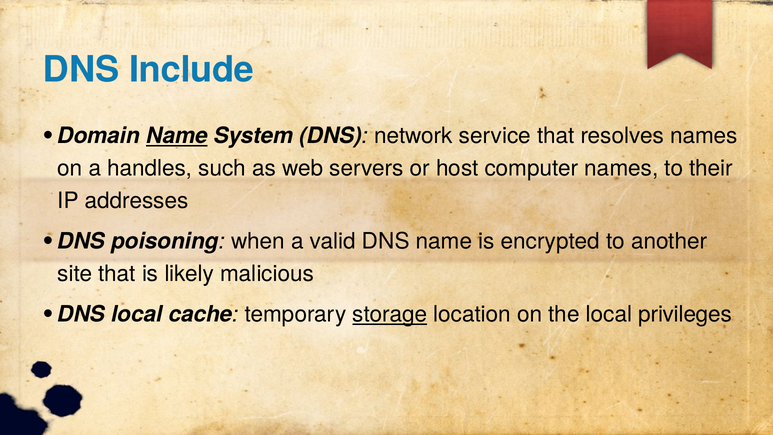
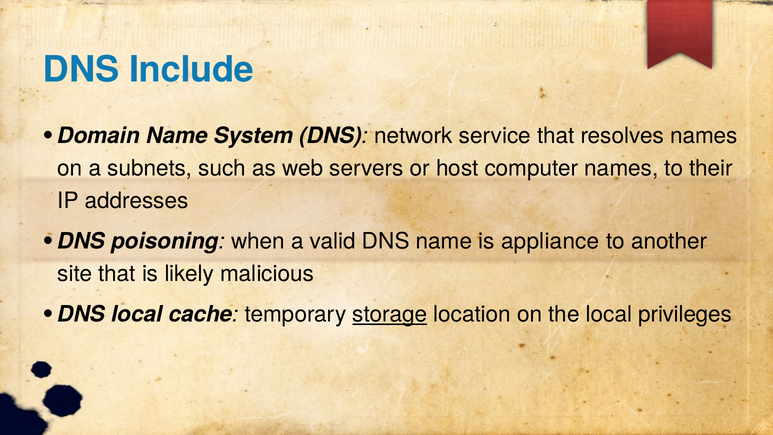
Name underline: present -> none (177, 136)
handles: handles -> subnets (150, 168)
encrypted: encrypted -> appliance (550, 241)
